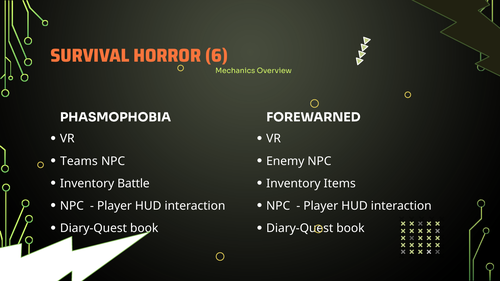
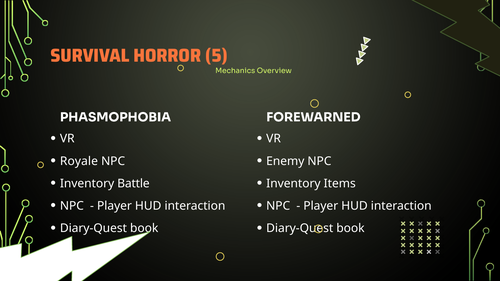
6: 6 -> 5 (217, 56)
Teams: Teams -> Royale (79, 161)
